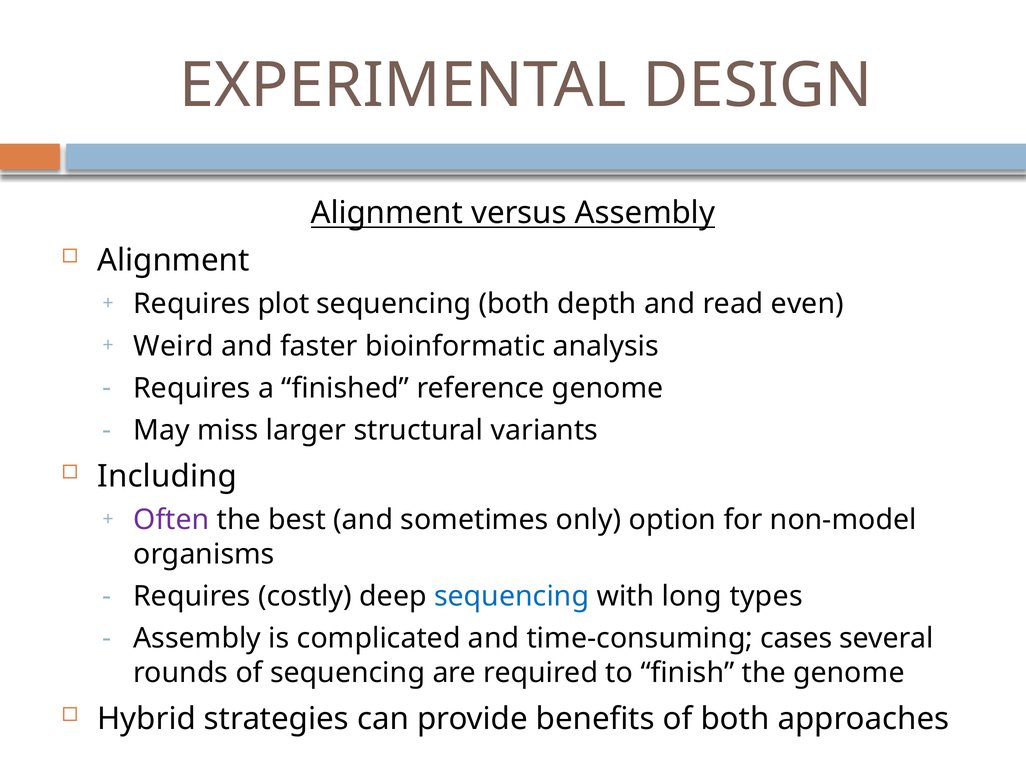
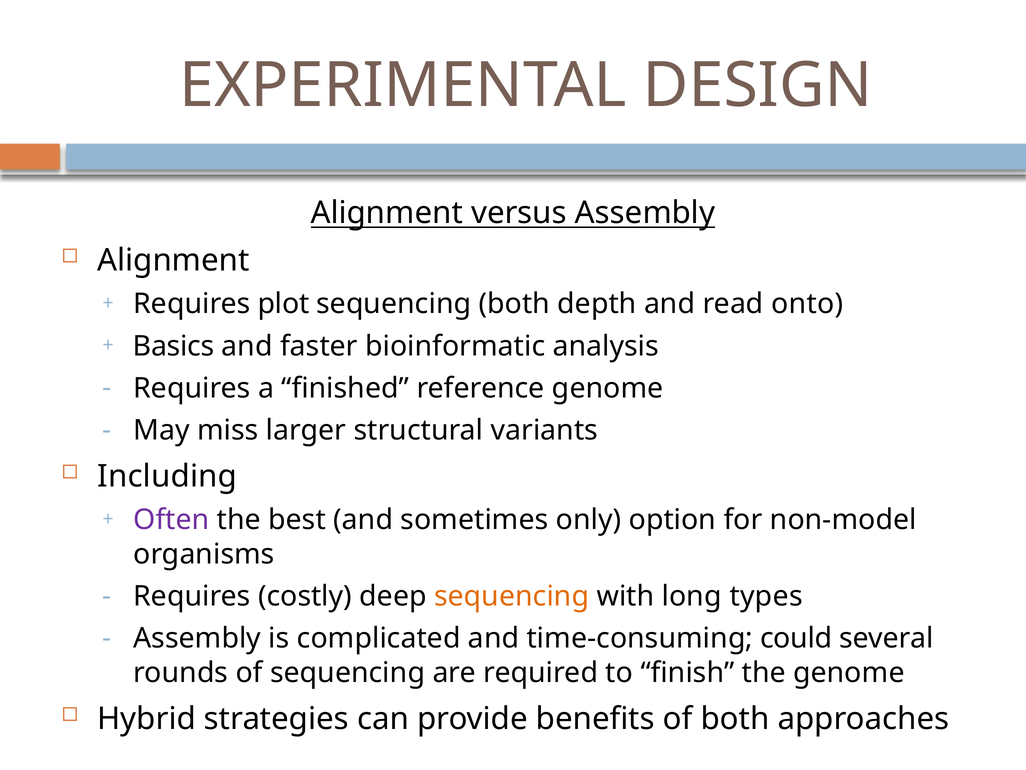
even: even -> onto (807, 304)
Weird: Weird -> Basics (174, 346)
sequencing colour: blue -> orange (512, 596)
cases: cases -> could (796, 638)
